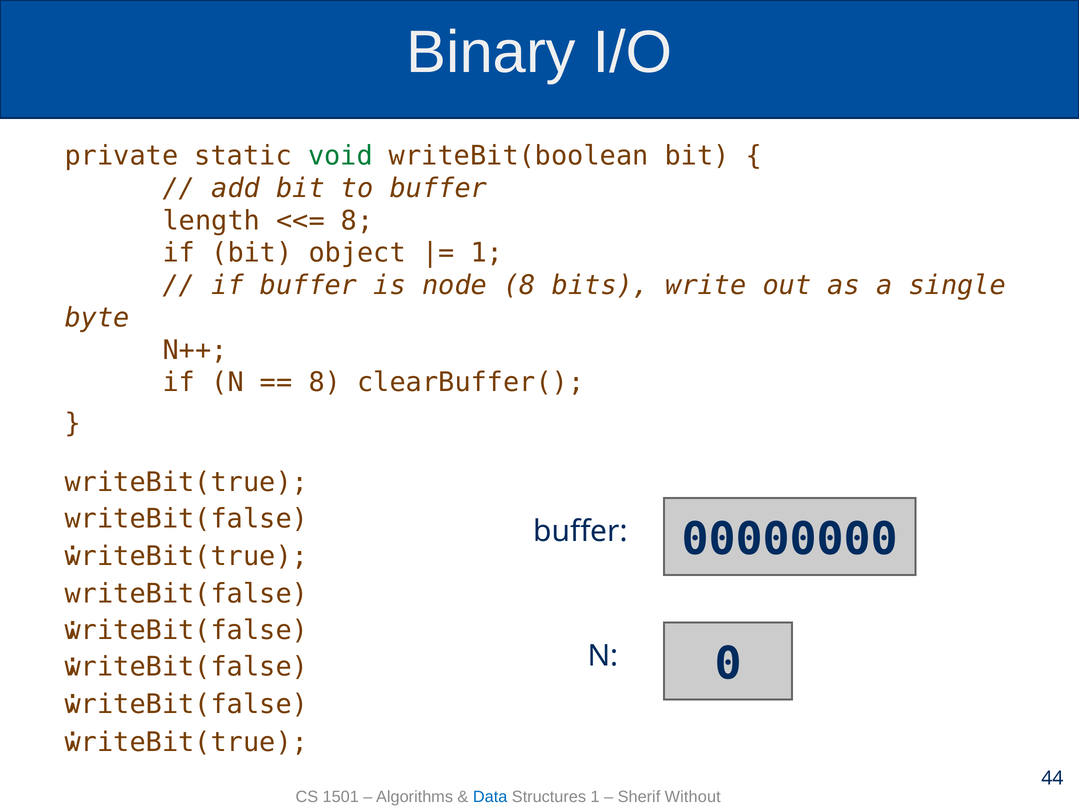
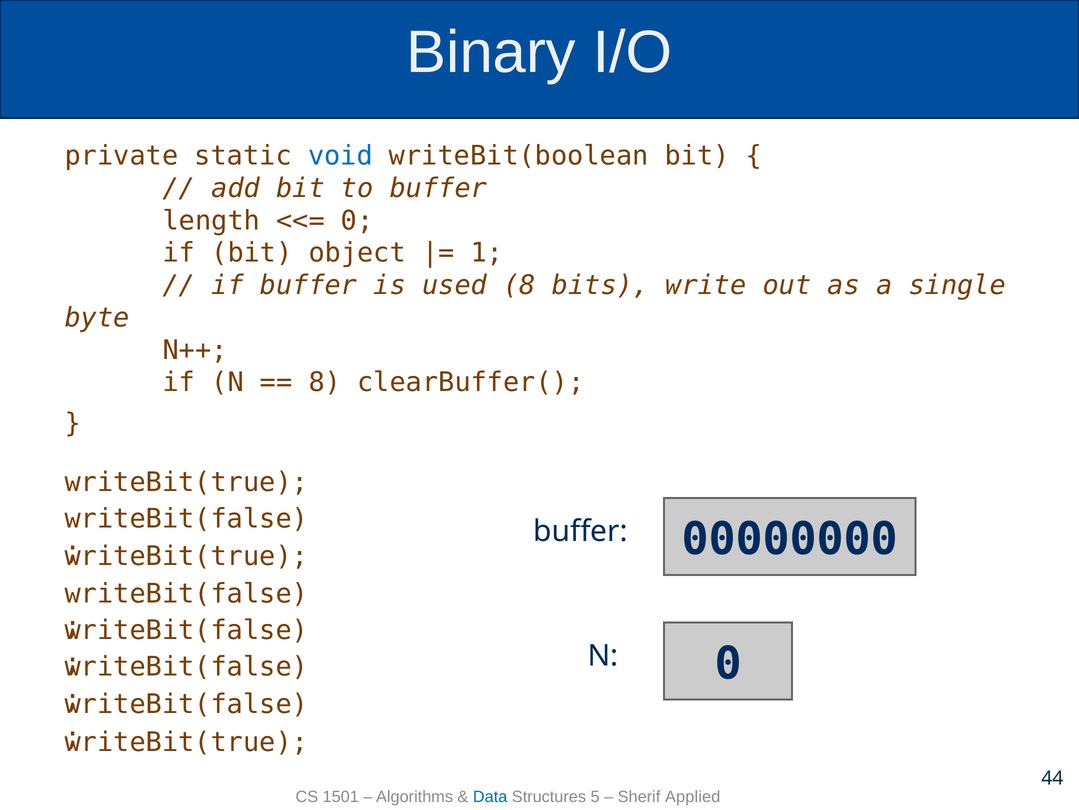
void colour: green -> blue (340, 156)
8: 8 -> 0 (357, 221)
node: node -> used (455, 285)
Structures 1: 1 -> 5 (595, 796)
Without: Without -> Applied (693, 796)
